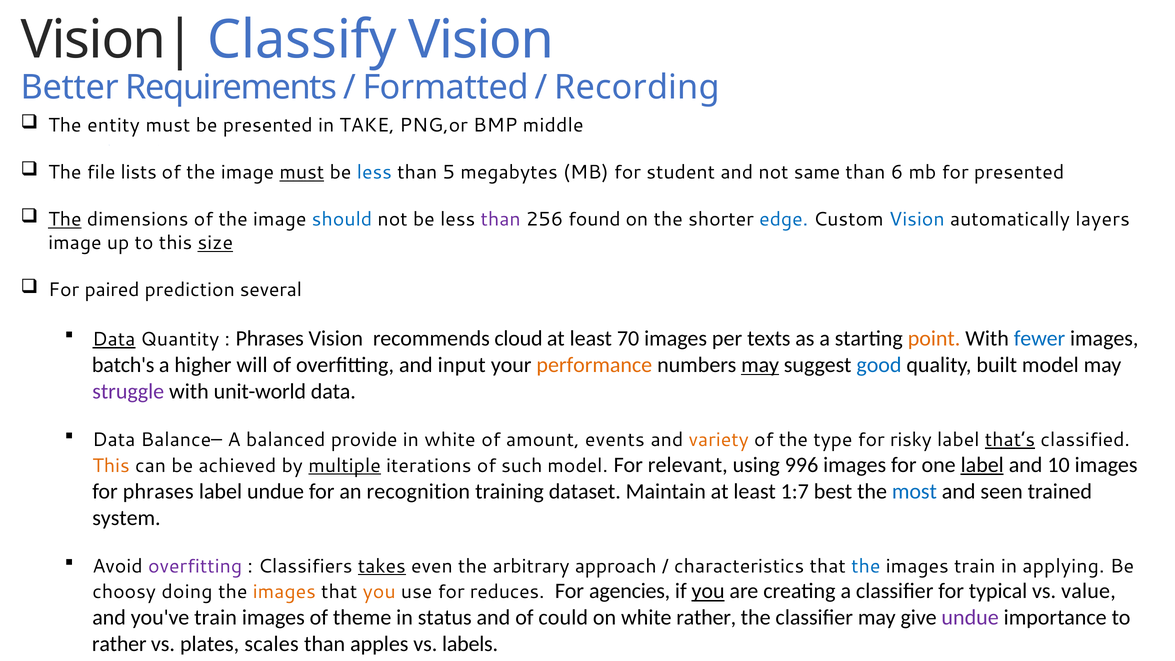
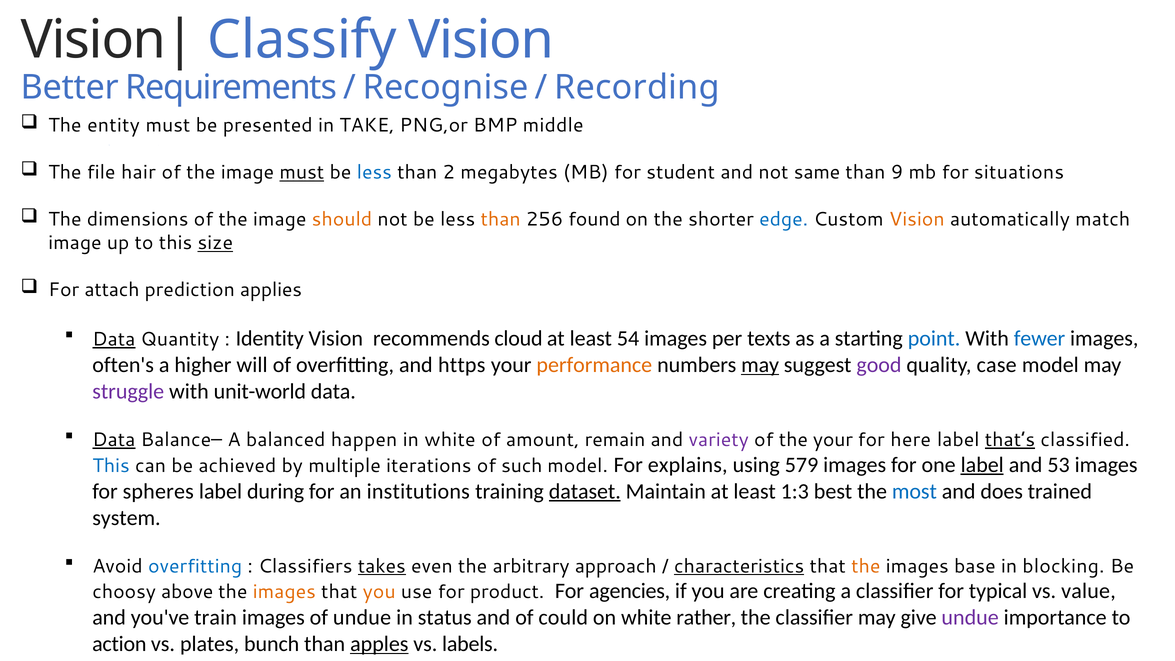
Formatted: Formatted -> Recognise (446, 87)
lists: lists -> hair (138, 172)
5: 5 -> 2 (449, 172)
6: 6 -> 9 (897, 172)
for presented: presented -> situations (1019, 172)
The underline: present -> none (65, 219)
should colour: blue -> orange (342, 219)
than colour: purple -> orange (501, 219)
Vision colour: blue -> orange (917, 219)
layers: layers -> match (1103, 219)
paired: paired -> attach (112, 290)
several: several -> applies (271, 290)
Phrases: Phrases -> Identity (270, 339)
70: 70 -> 54 (628, 339)
point colour: orange -> blue (934, 339)
batch's: batch's -> often's (123, 365)
input: input -> https (462, 365)
good colour: blue -> purple (879, 365)
built: built -> case (997, 365)
Data underline: none -> present (114, 440)
provide: provide -> happen (364, 440)
events: events -> remain (615, 440)
variety colour: orange -> purple (719, 440)
the type: type -> your (833, 440)
risky: risky -> here (911, 440)
This colour: orange -> blue (111, 466)
multiple underline: present -> none (345, 466)
relevant: relevant -> explains (688, 465)
996: 996 -> 579 (802, 465)
10: 10 -> 53 (1059, 465)
for phrases: phrases -> spheres (158, 491)
label undue: undue -> during (276, 491)
recognition: recognition -> institutions (418, 491)
dataset underline: none -> present (585, 491)
1:7: 1:7 -> 1:3 (795, 491)
seen: seen -> does (1002, 491)
overfitting colour: purple -> blue (195, 566)
characteristics underline: none -> present (739, 566)
the colour: blue -> orange (866, 566)
images train: train -> base (975, 566)
applying: applying -> blocking (1063, 566)
doing: doing -> above (187, 592)
reduces: reduces -> product (507, 592)
you underline: present -> none (708, 591)
of theme: theme -> undue (362, 618)
rather: rather -> action (119, 644)
scales: scales -> bunch (272, 644)
apples underline: none -> present (379, 644)
